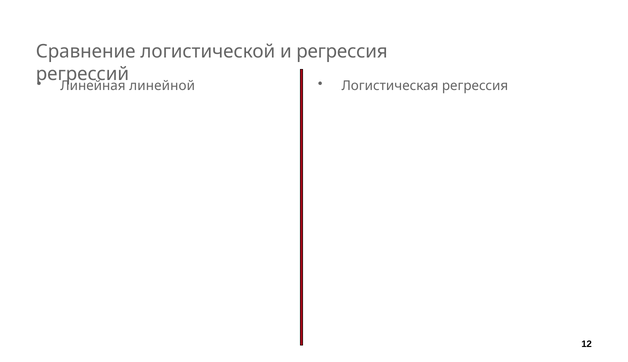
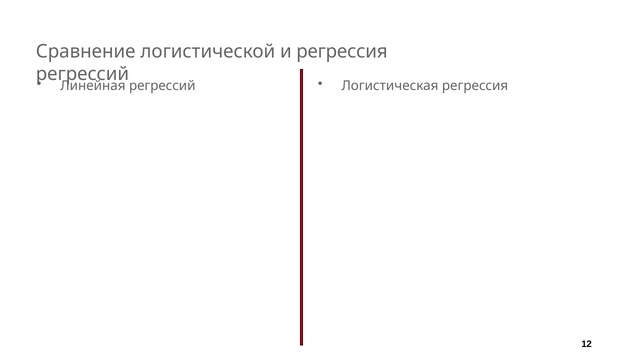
линейной: линейной -> регрессий (162, 86)
